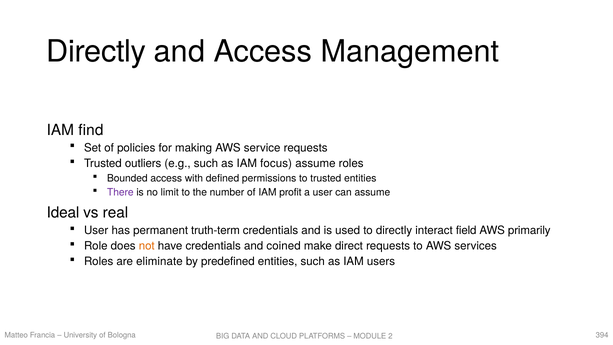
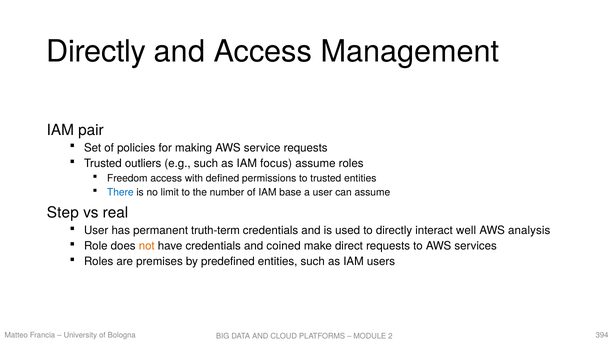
find: find -> pair (91, 130)
Bounded: Bounded -> Freedom (127, 178)
There colour: purple -> blue (120, 193)
profit: profit -> base (290, 193)
Ideal: Ideal -> Step (63, 213)
field: field -> well (466, 230)
primarily: primarily -> analysis (529, 230)
eliminate: eliminate -> premises (159, 262)
